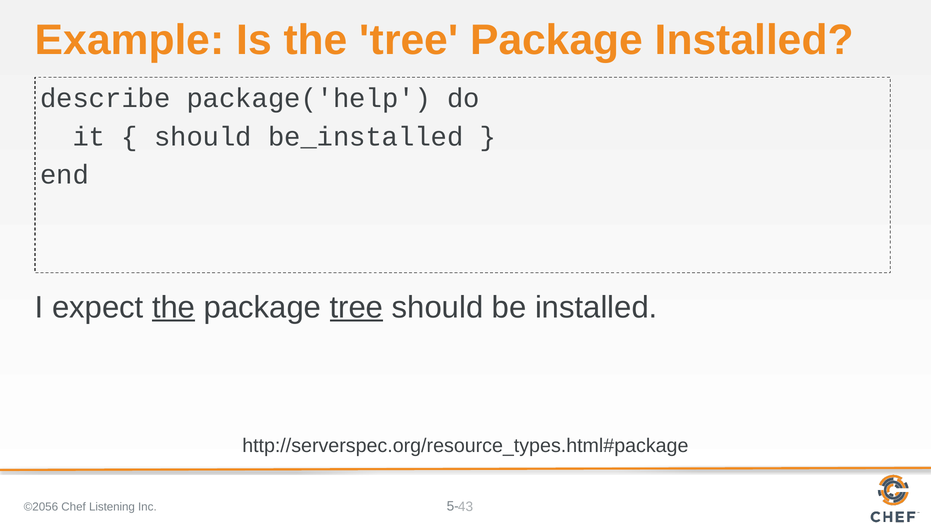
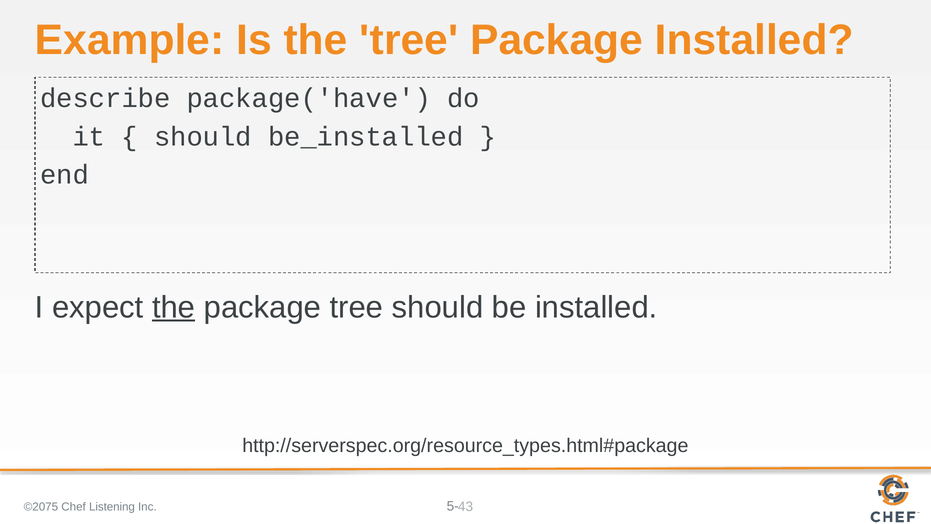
package('help: package('help -> package('have (309, 98)
tree underline: present -> none (357, 307)
©2056: ©2056 -> ©2075 (41, 507)
